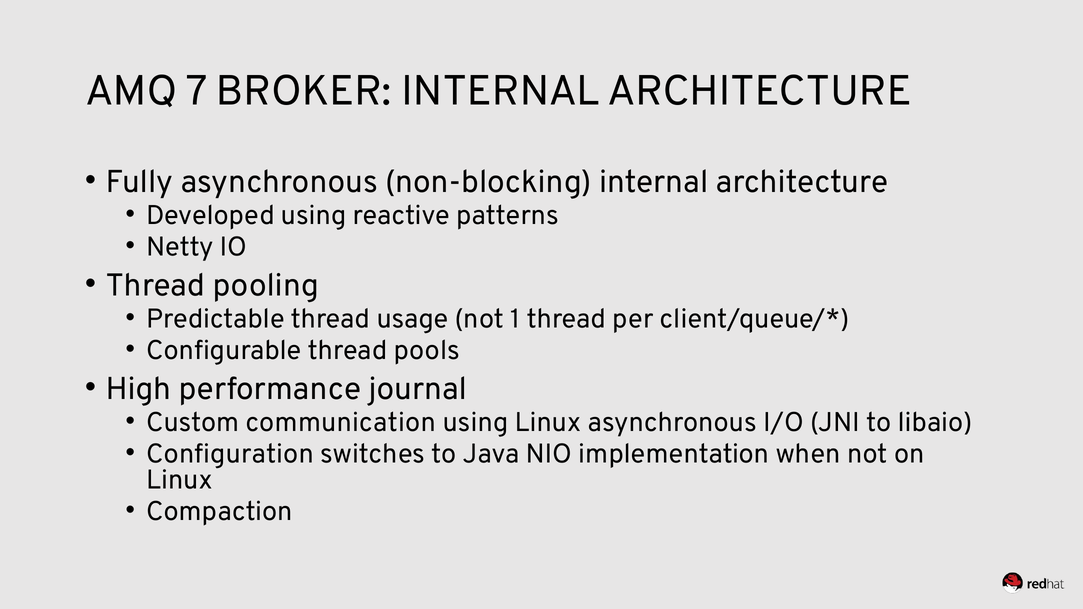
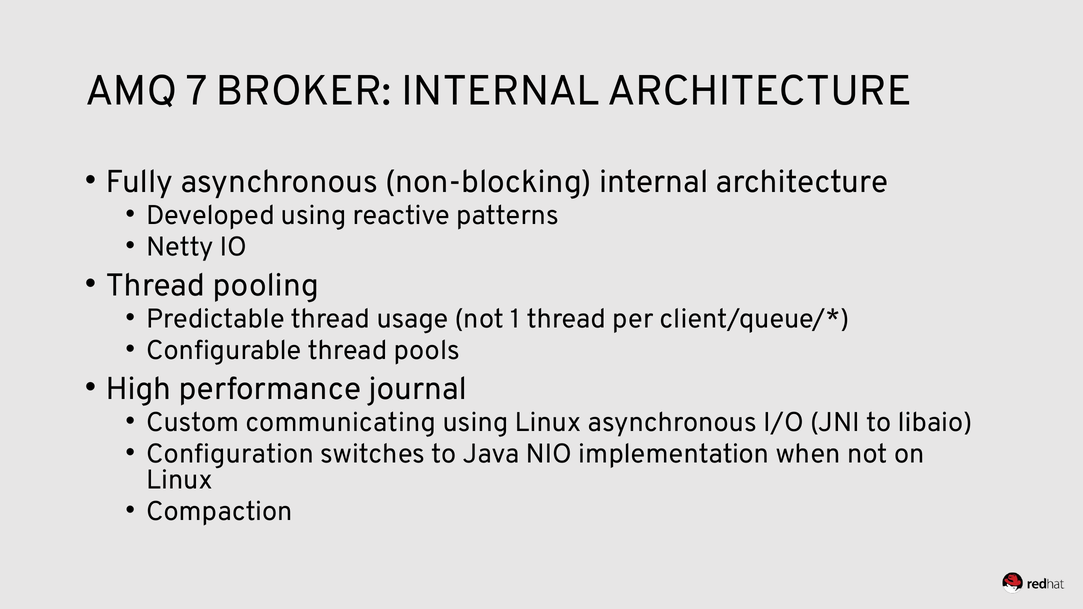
communication: communication -> communicating (341, 422)
